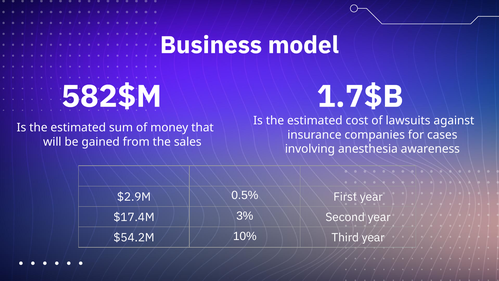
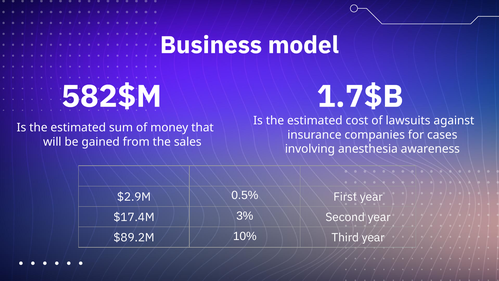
$54.2M: $54.2M -> $89.2M (134, 237)
